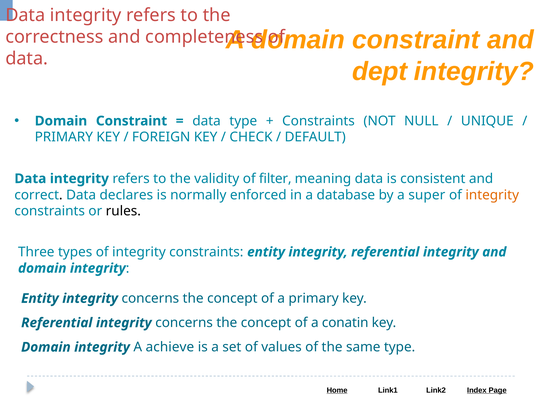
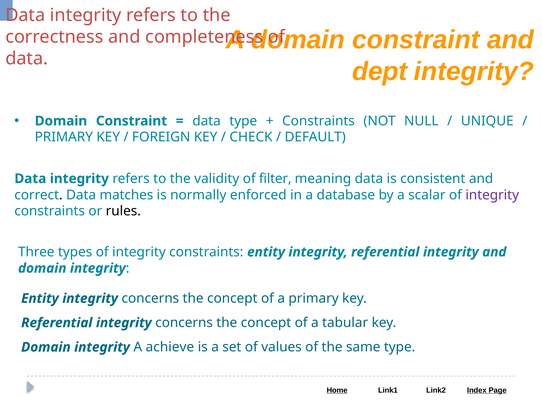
declares: declares -> matches (126, 195)
super: super -> scalar (427, 195)
integrity colour: orange -> purple (492, 195)
conatin: conatin -> tabular (345, 323)
